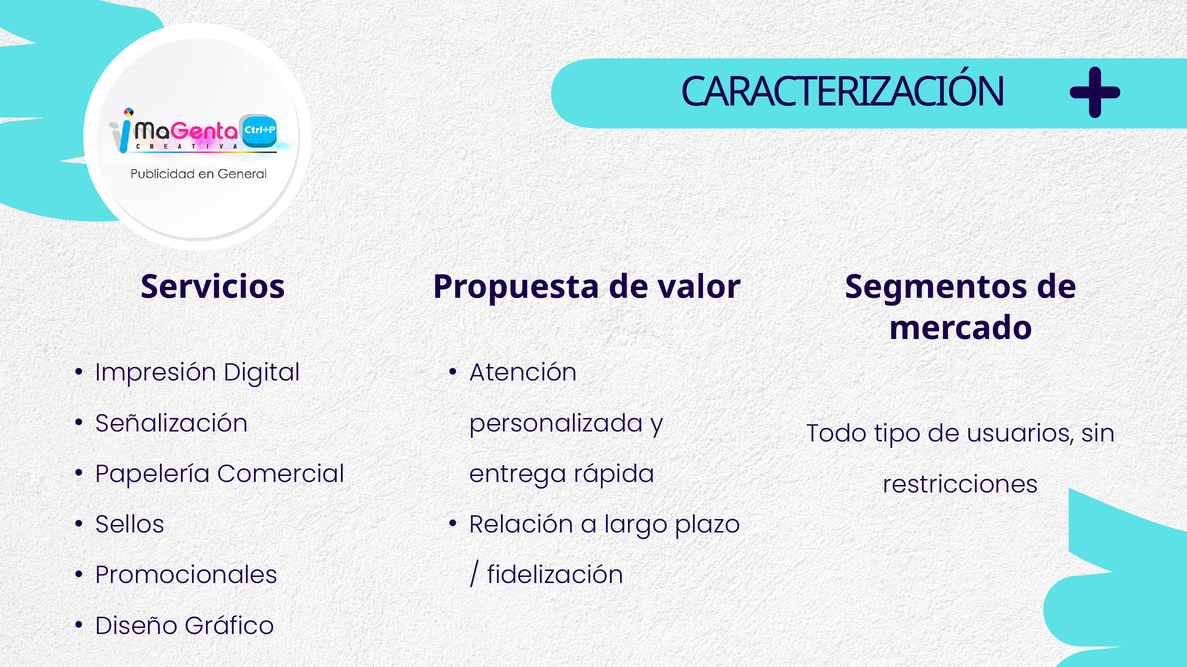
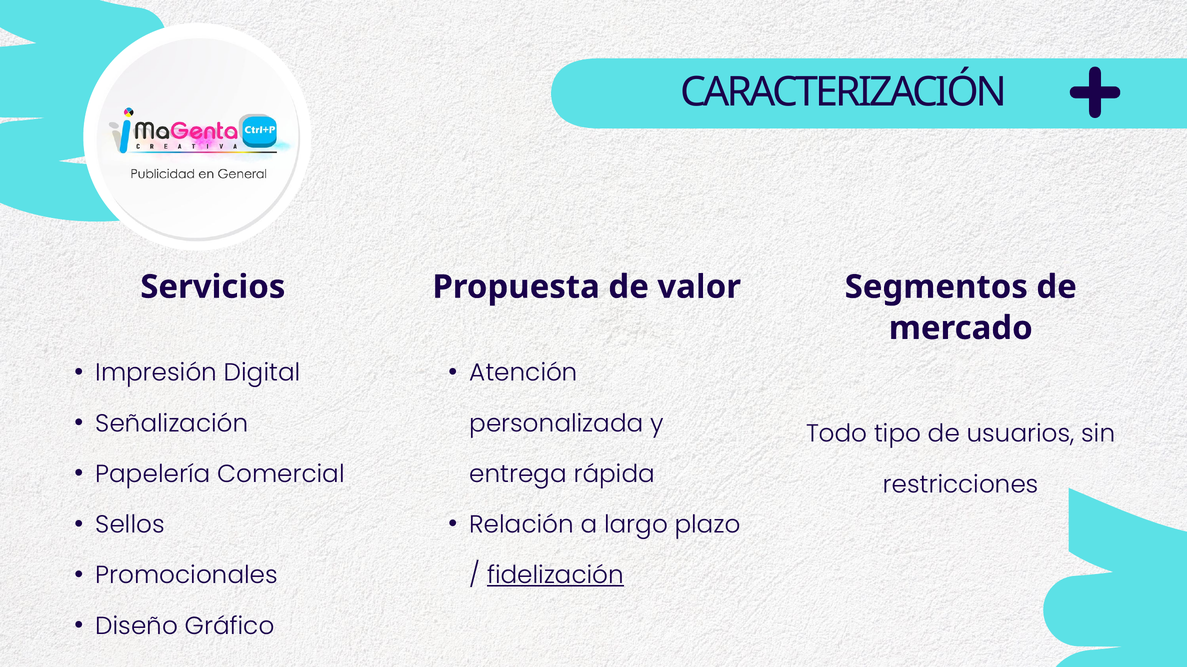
fidelización underline: none -> present (556, 576)
